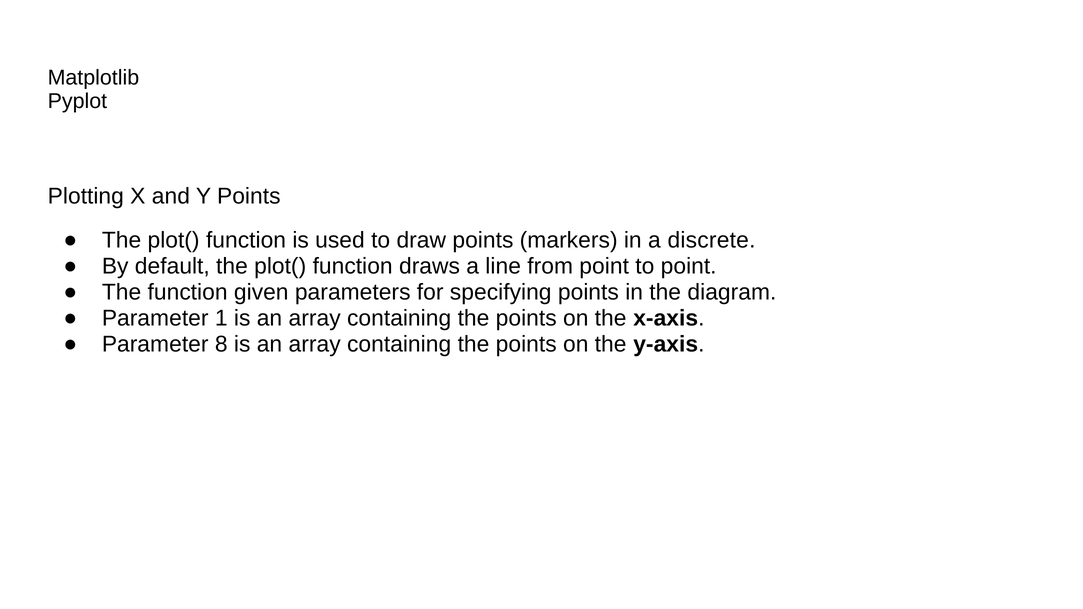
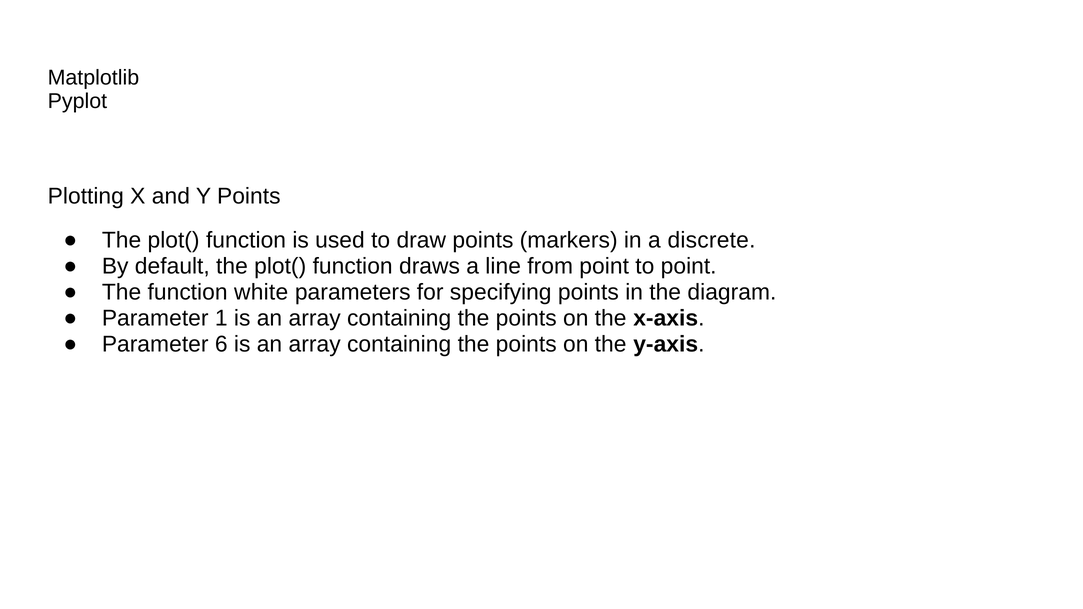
given: given -> white (261, 292)
8: 8 -> 6 (221, 344)
